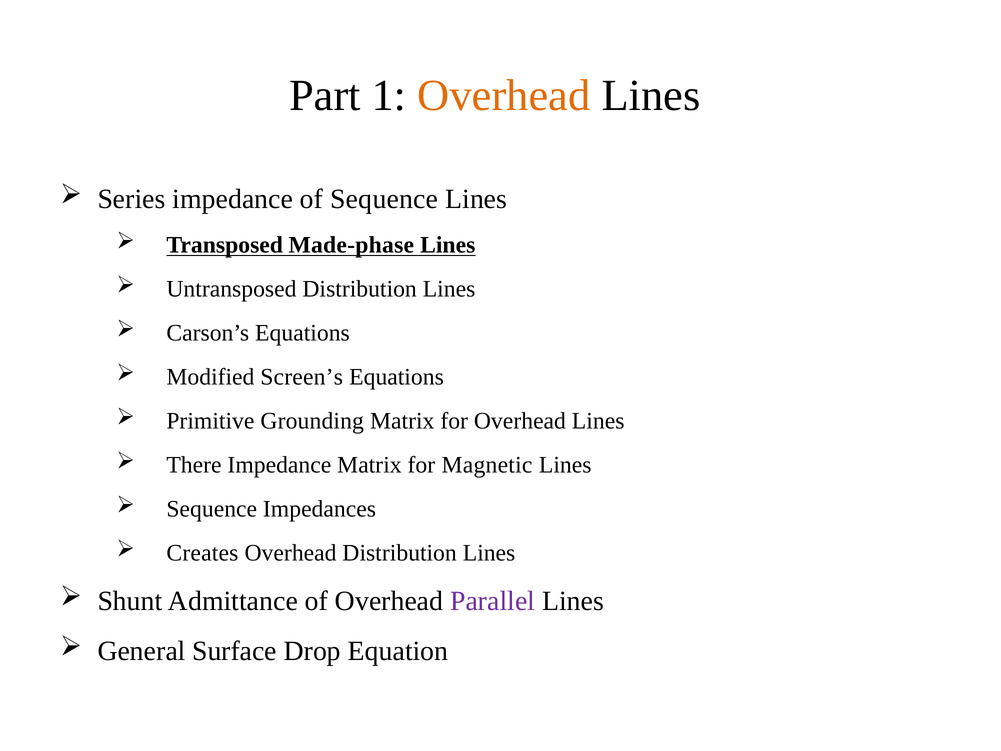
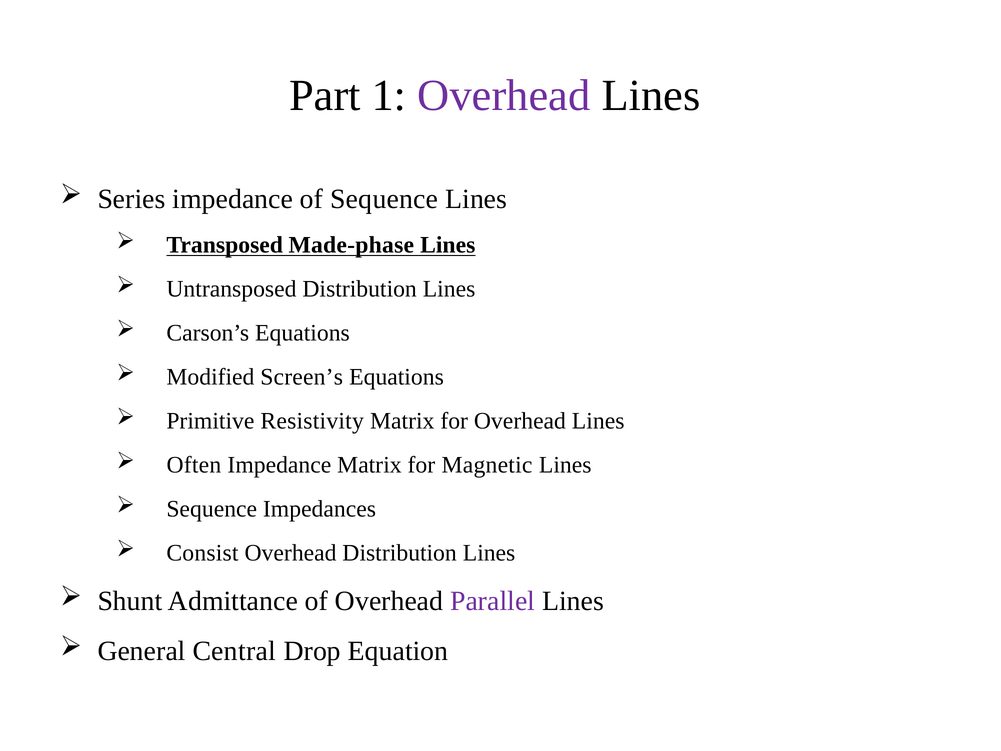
Overhead colour: orange -> purple (504, 96)
Grounding: Grounding -> Resistivity (312, 421)
There: There -> Often (194, 465)
Creates: Creates -> Consist (202, 553)
Surface: Surface -> Central (234, 651)
